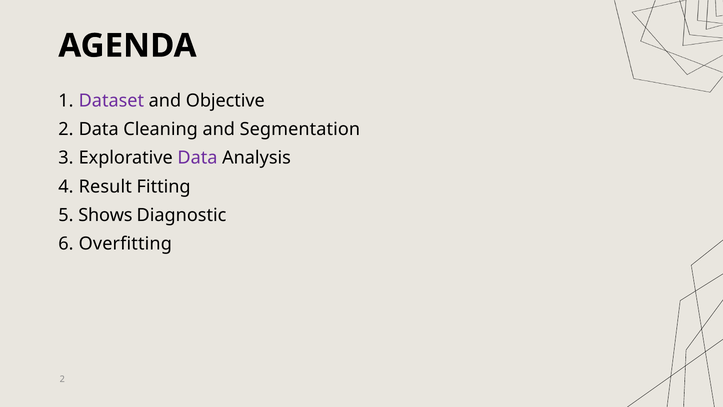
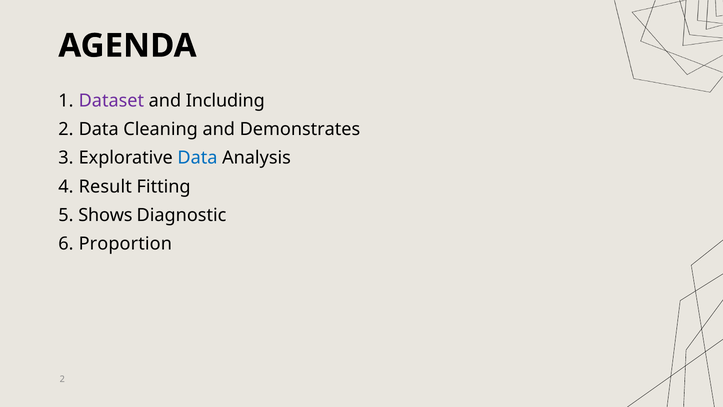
Objective: Objective -> Including (225, 101)
Segmentation: Segmentation -> Demonstrates (300, 129)
Data colour: purple -> blue (197, 158)
Overfitting: Overfitting -> Proportion (125, 244)
